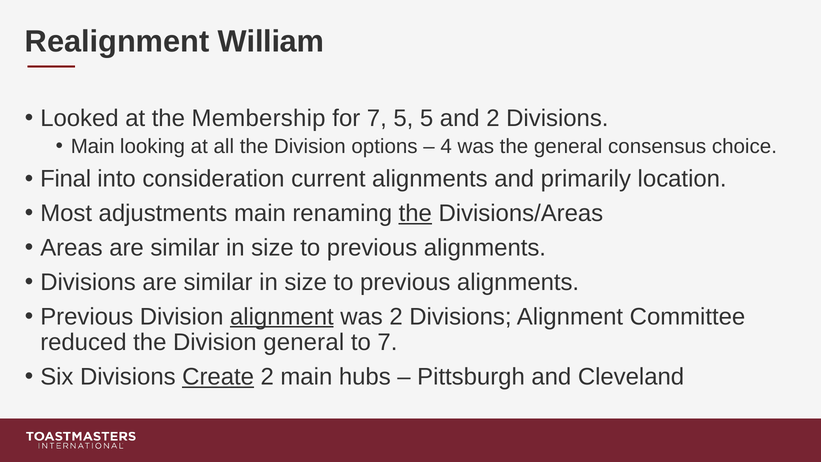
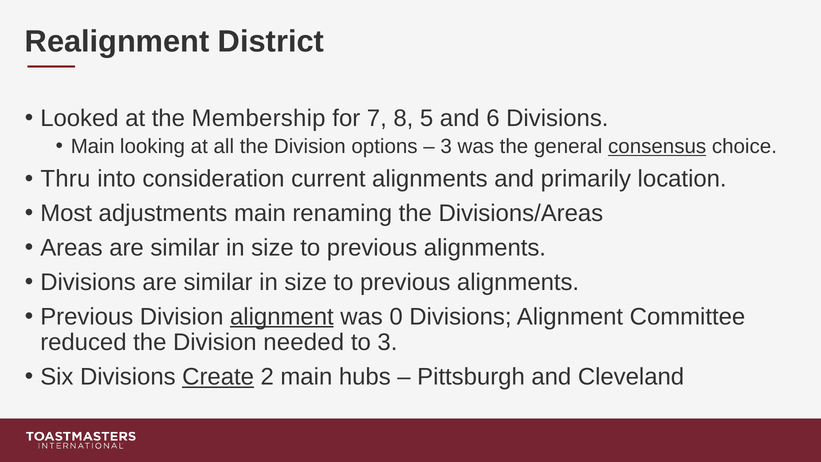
William: William -> District (271, 42)
7 5: 5 -> 8 (403, 118)
and 2: 2 -> 6 (493, 118)
4: 4 -> 3 (446, 146)
consensus underline: none -> present (657, 146)
Final: Final -> Thru (65, 179)
the underline: present -> none (415, 213)
was 2: 2 -> 0 (396, 316)
Division general: general -> needed (304, 342)
to 7: 7 -> 3 (387, 342)
